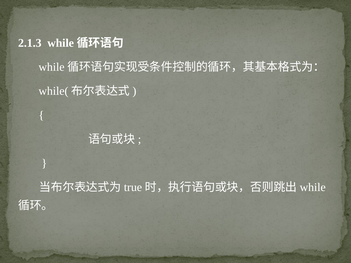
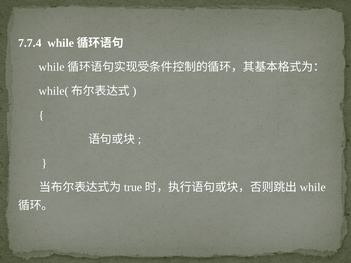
2.1.3: 2.1.3 -> 7.7.4 (30, 43)
